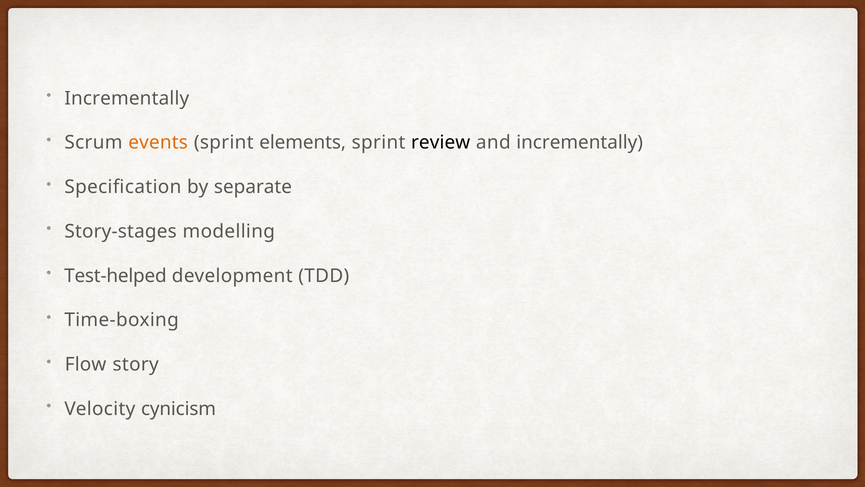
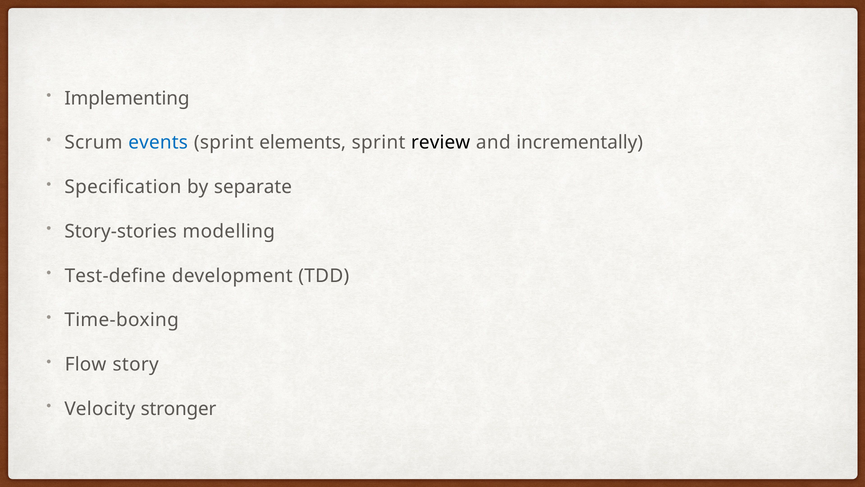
Incrementally: Incrementally -> Implementing (127, 98)
events colour: orange -> blue (158, 143)
Story-stages: Story-stages -> Story-stories (121, 231)
Test-helped: Test-helped -> Test-define (115, 276)
cynicism: cynicism -> stronger (179, 409)
